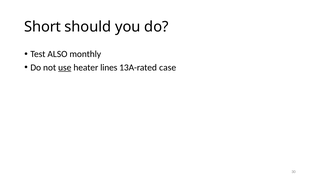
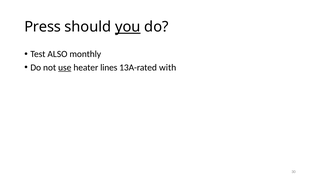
Short: Short -> Press (43, 27)
you underline: none -> present (128, 27)
case: case -> with (168, 68)
